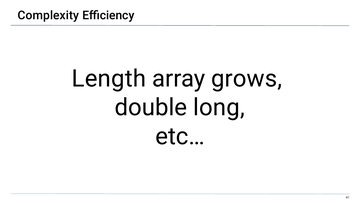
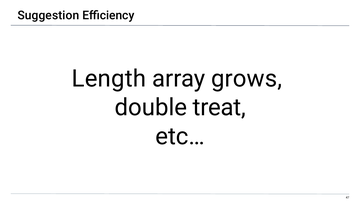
Complexity: Complexity -> Suggestion (48, 15)
long: long -> treat (219, 107)
